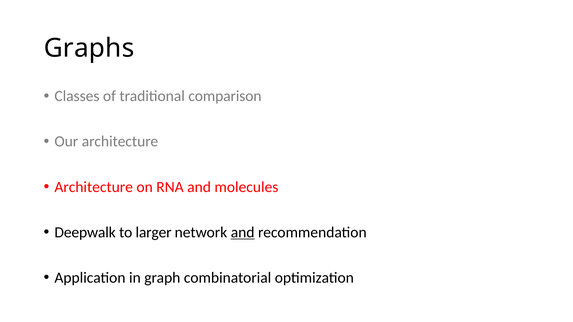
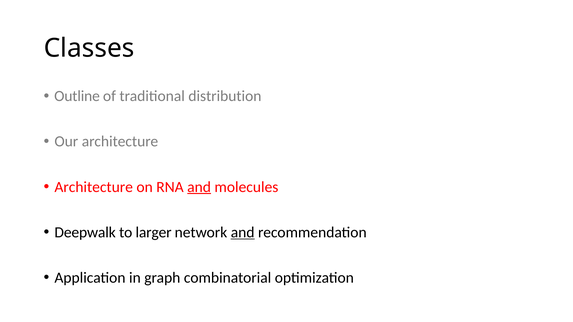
Graphs: Graphs -> Classes (89, 48)
Classes: Classes -> Outline (77, 96)
comparison: comparison -> distribution (225, 96)
and underline: none -> present (199, 187)
